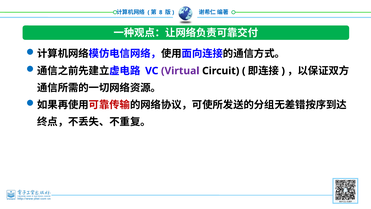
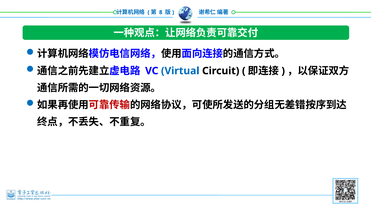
Virtual colour: purple -> blue (180, 71)
